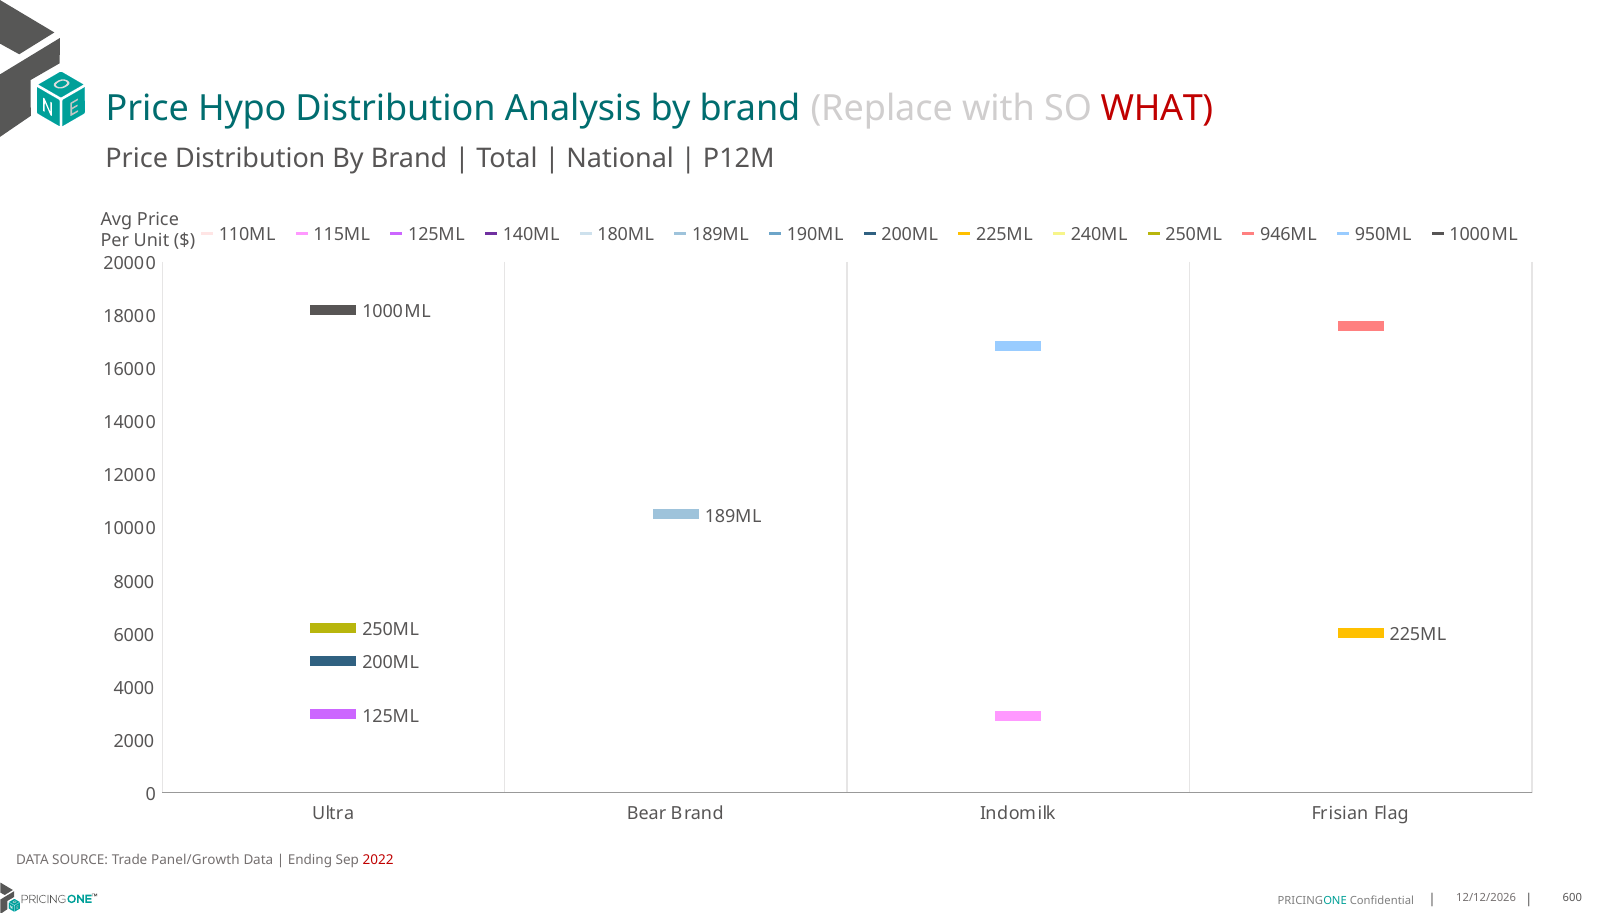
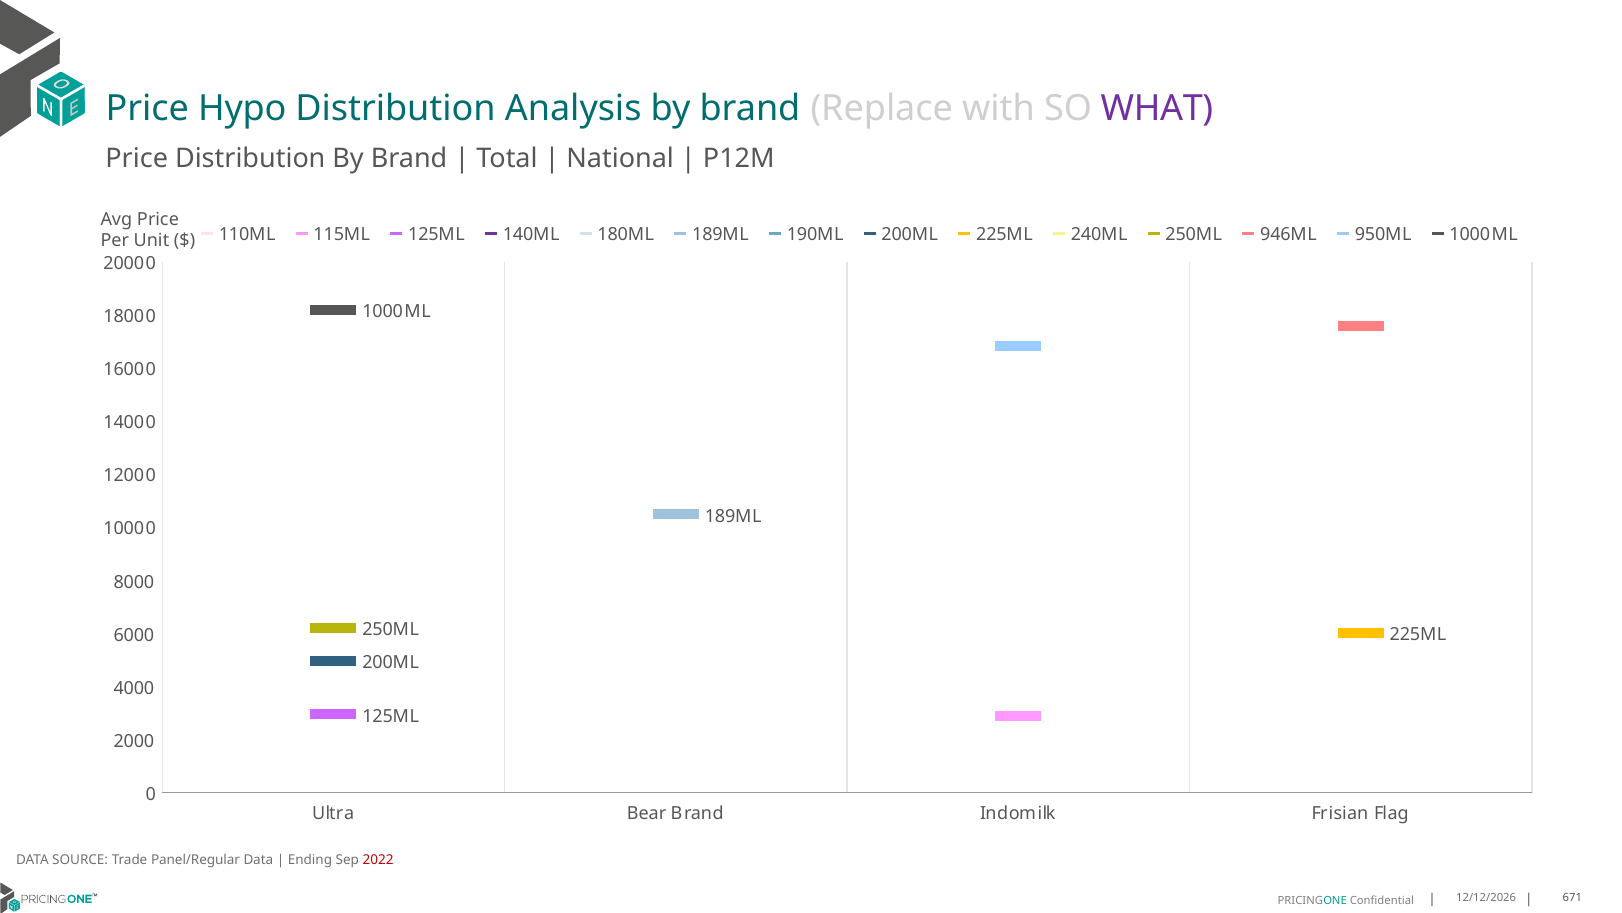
WHAT colour: red -> purple (1157, 109)
Panel/Growth: Panel/Growth -> Panel/Regular (195, 859)
600: 600 -> 671 (1572, 897)
